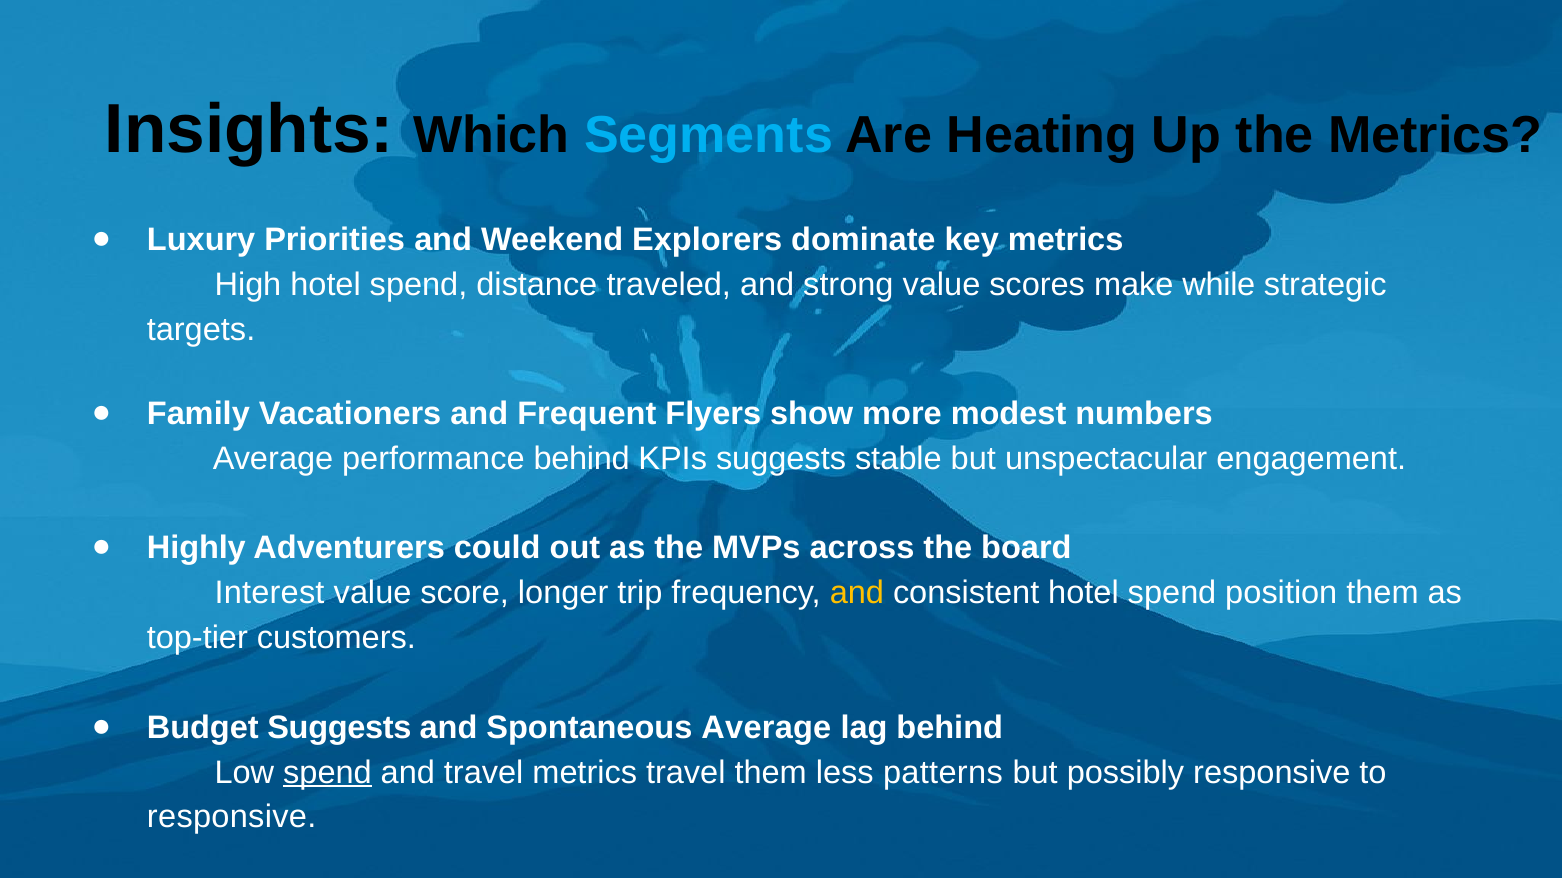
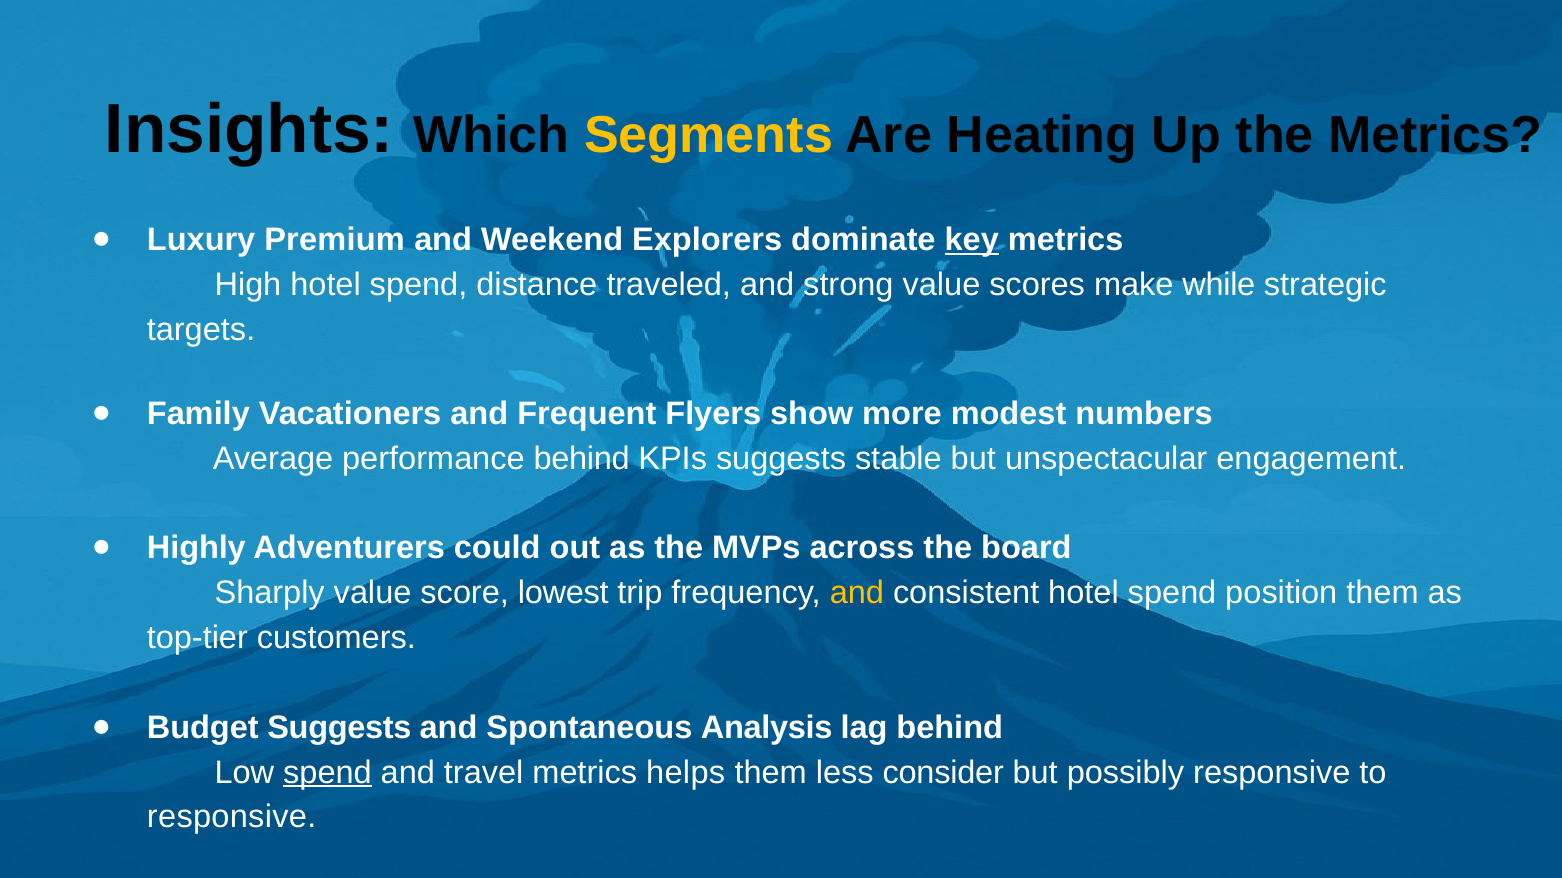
Segments colour: light blue -> yellow (709, 136)
Priorities: Priorities -> Premium (335, 240)
key underline: none -> present (972, 240)
Interest: Interest -> Sharply (270, 593)
longer: longer -> lowest (563, 593)
Spontaneous Average: Average -> Analysis (767, 728)
metrics travel: travel -> helps (686, 773)
patterns: patterns -> consider (943, 773)
